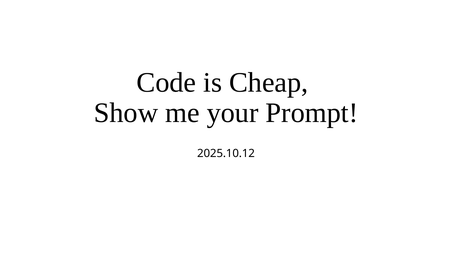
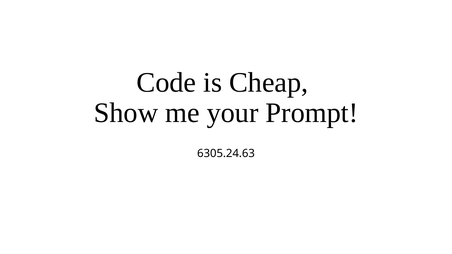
2025.10.12: 2025.10.12 -> 6305.24.63 (226, 153)
